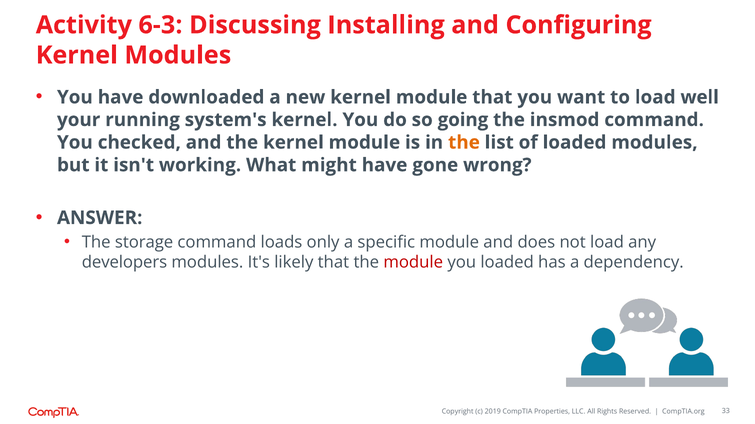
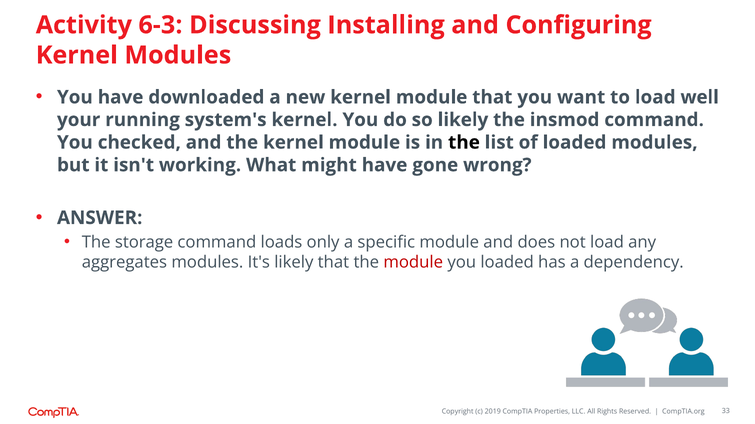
so going: going -> likely (463, 120)
the colour: orange -> black (464, 143)
developers: developers -> aggregates (124, 263)
